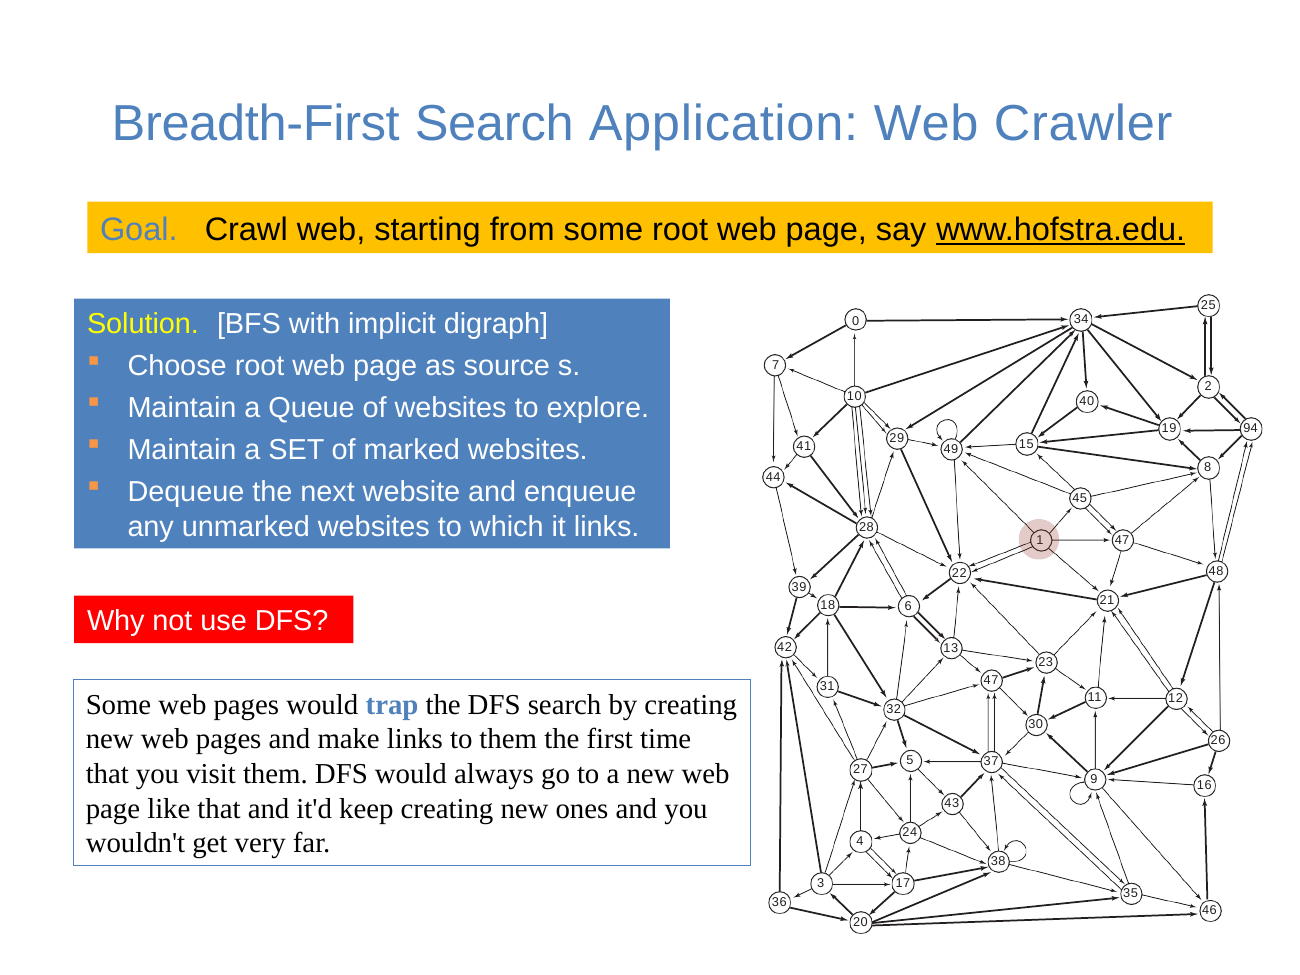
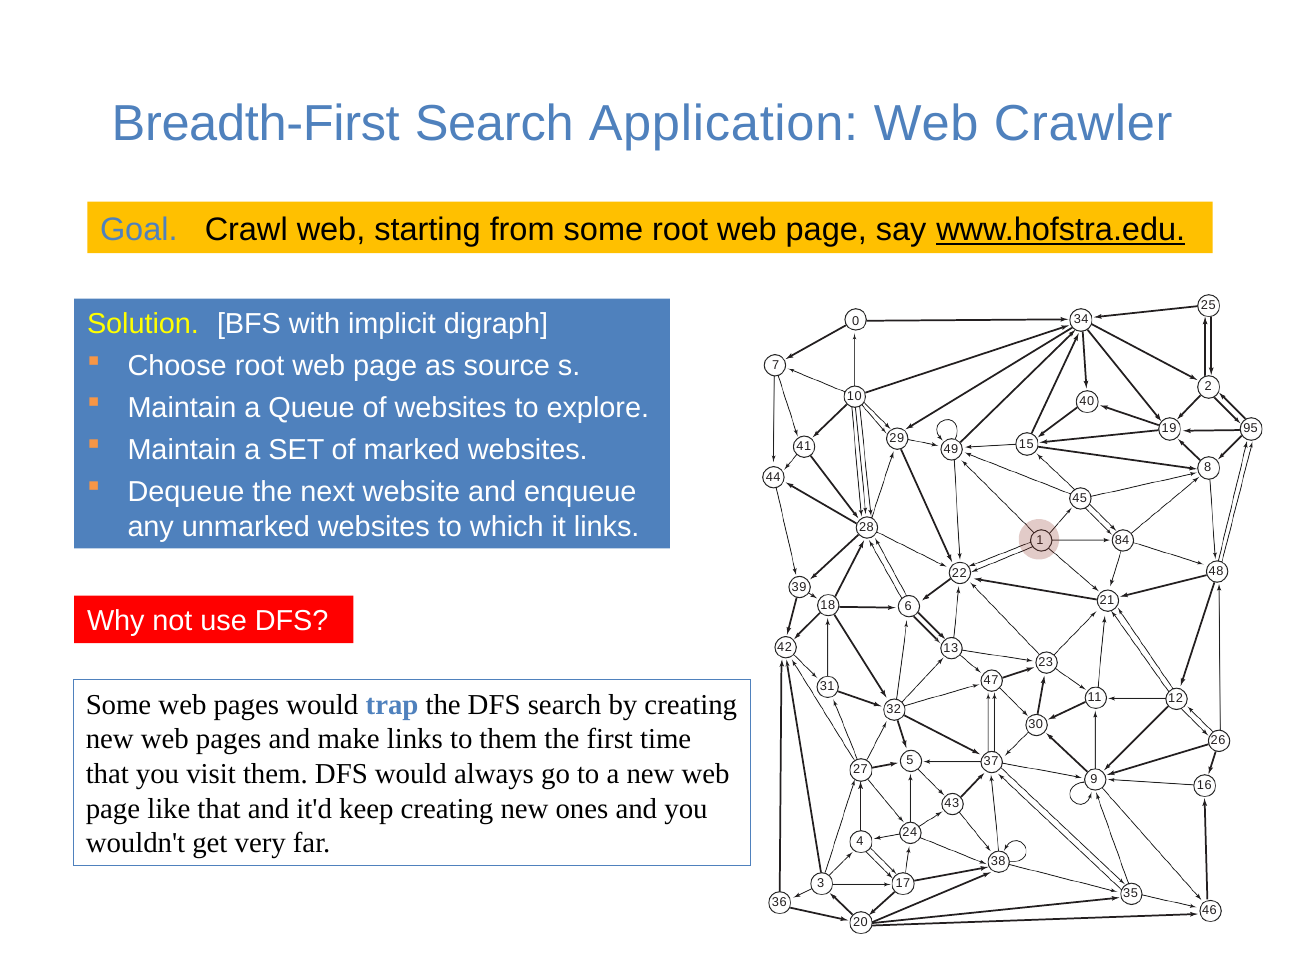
94: 94 -> 95 (1251, 428)
47: 47 -> 84 (1122, 540)
